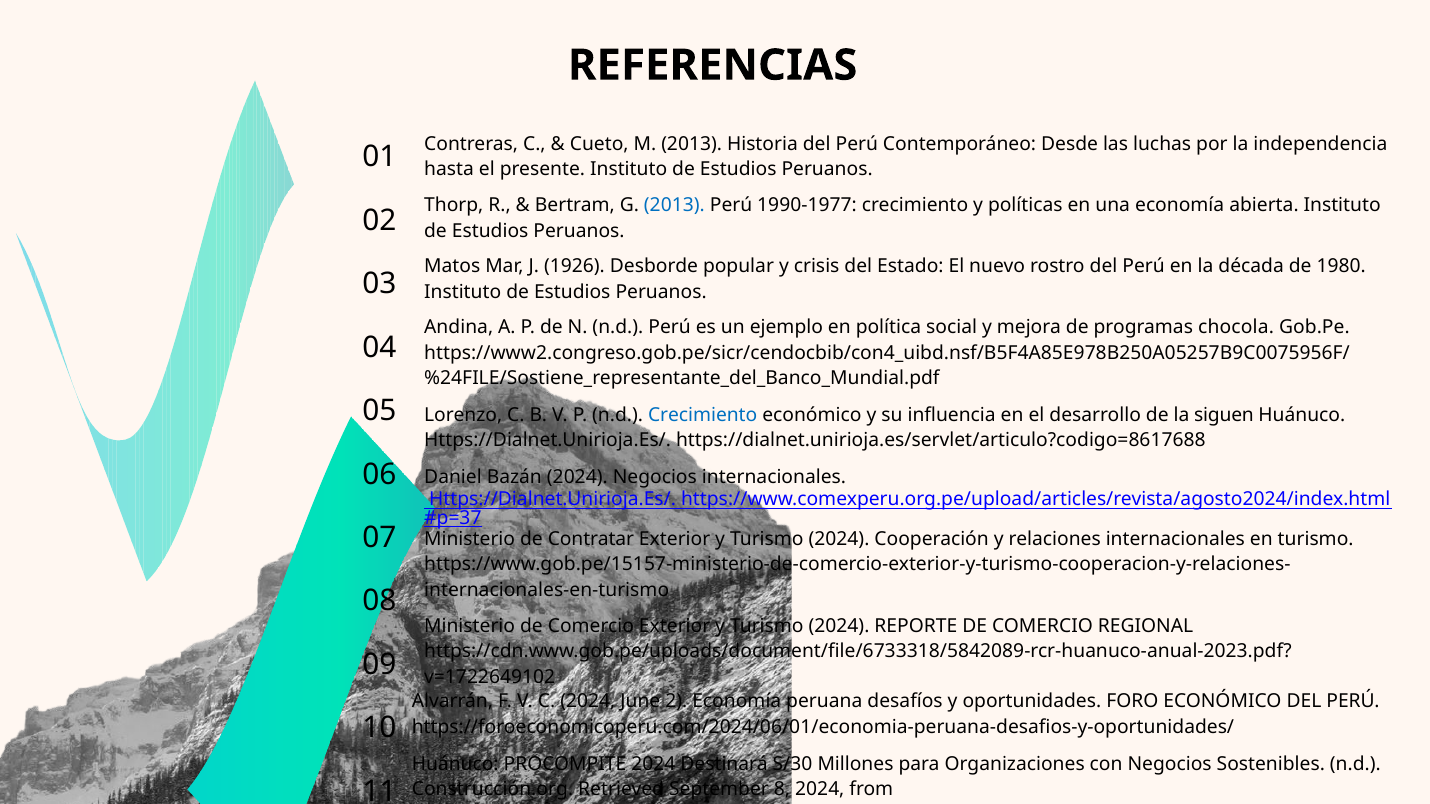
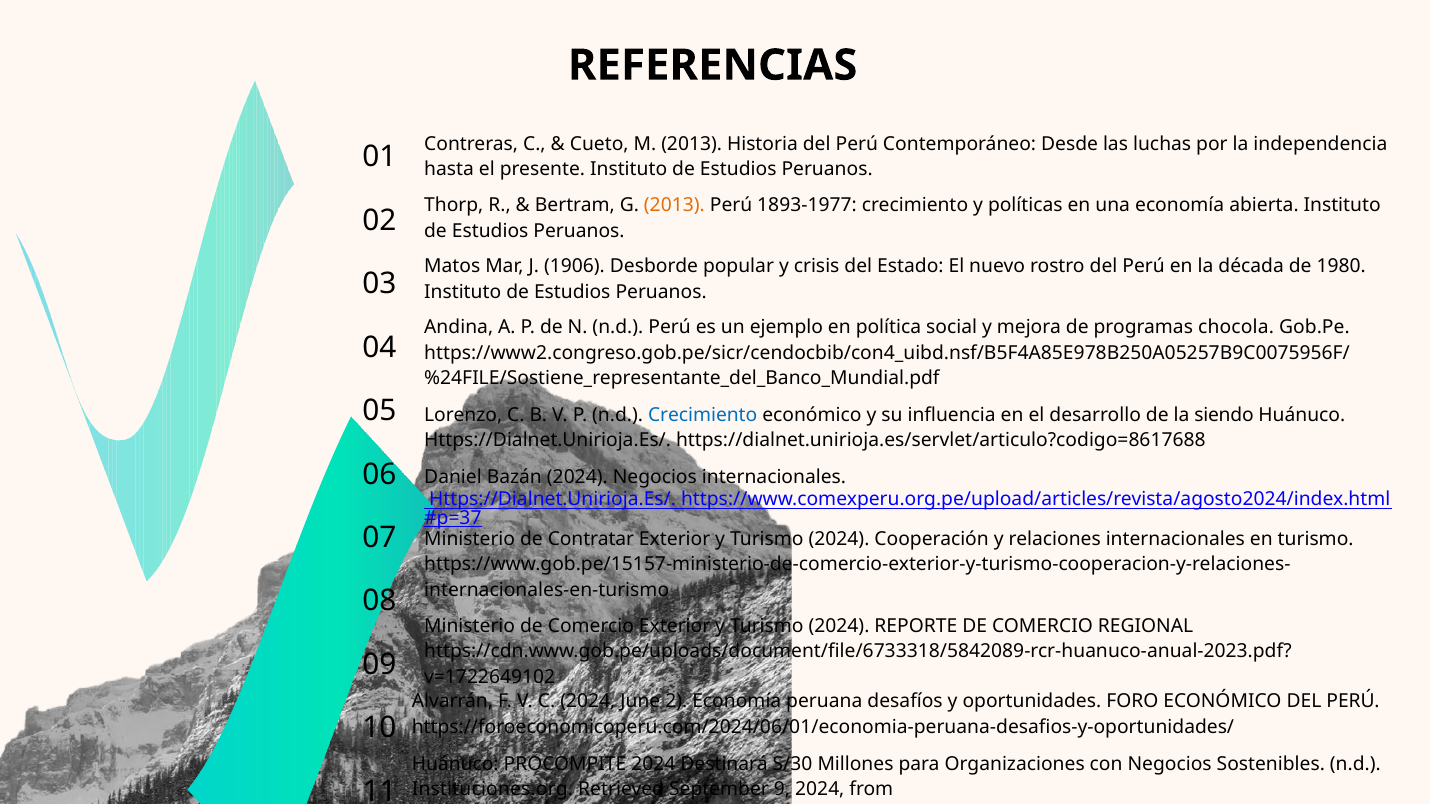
2013 colour: blue -> orange (674, 205)
1990-1977: 1990-1977 -> 1893-1977 (807, 205)
1926: 1926 -> 1906 (575, 266)
siguen: siguen -> siendo (1224, 415)
Construcción.org: Construcción.org -> Instituciones.org (492, 790)
8: 8 -> 9 (782, 790)
